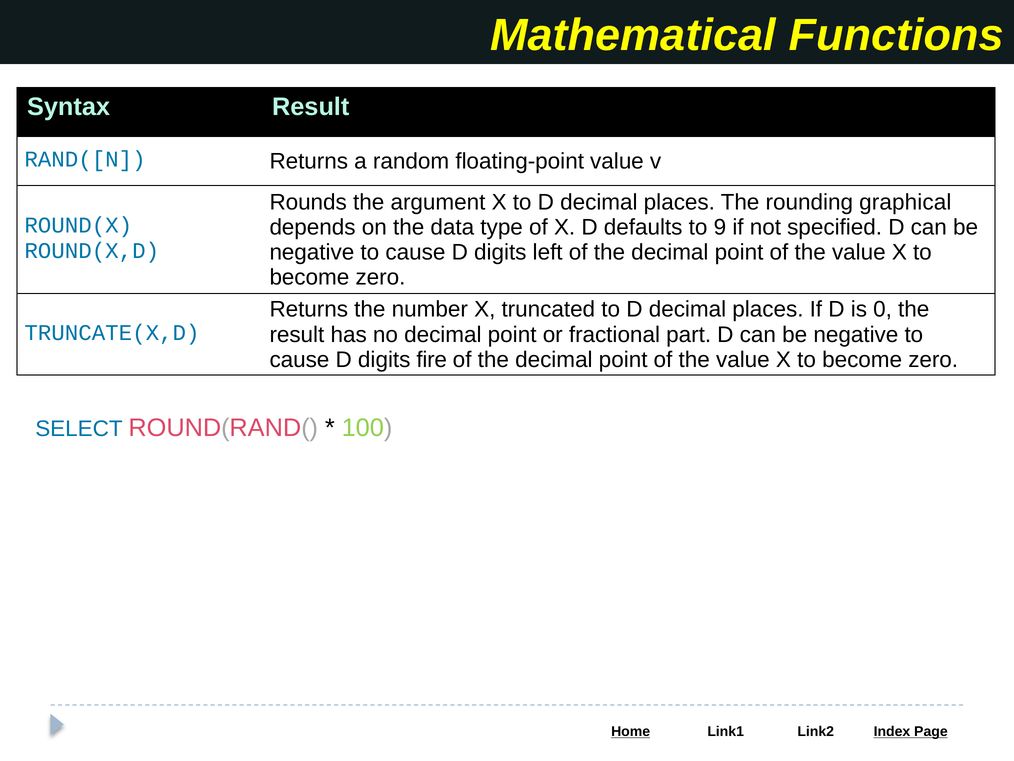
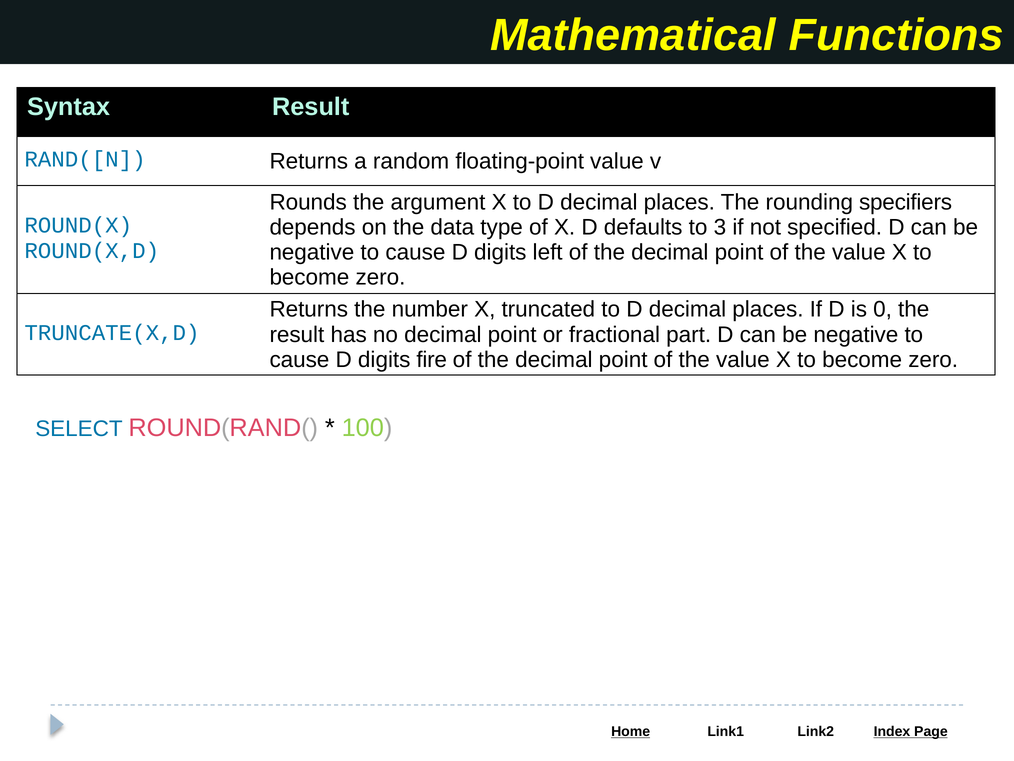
graphical: graphical -> specifiers (906, 202)
9: 9 -> 3 (720, 227)
